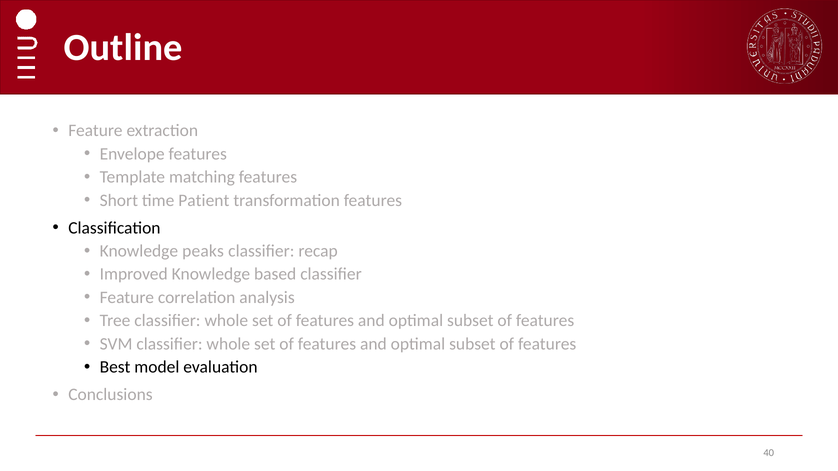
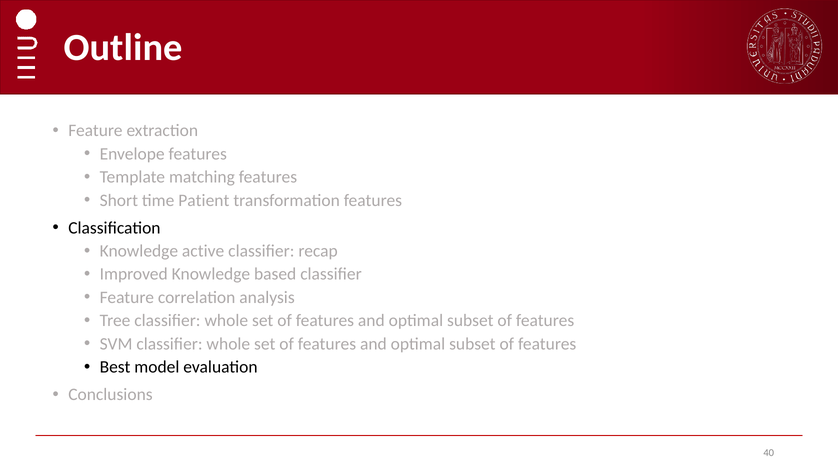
peaks: peaks -> active (203, 251)
